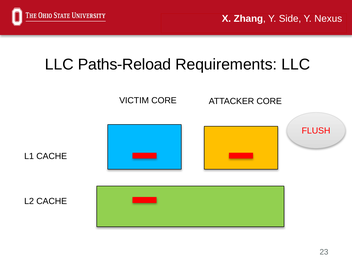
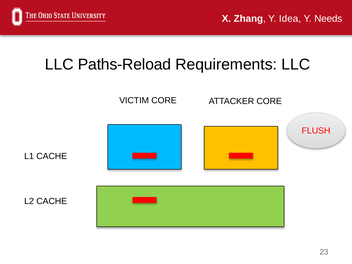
Side: Side -> Idea (290, 19)
Nexus: Nexus -> Needs (328, 19)
